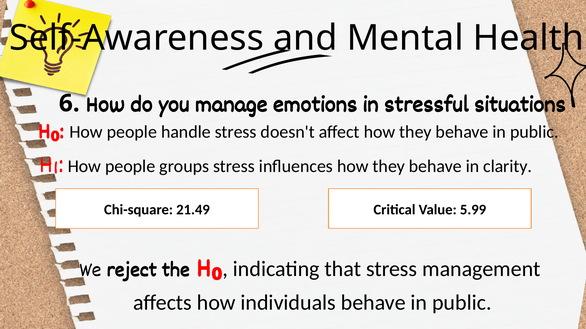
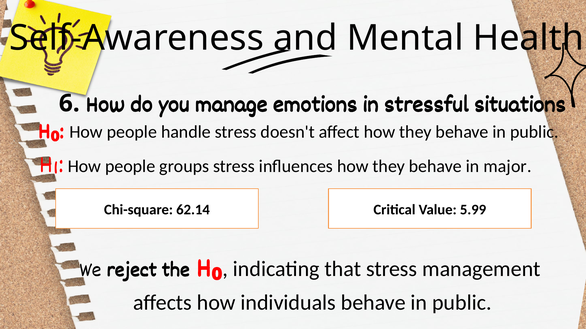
clarity: clarity -> major (507, 167)
21.49: 21.49 -> 62.14 (193, 210)
